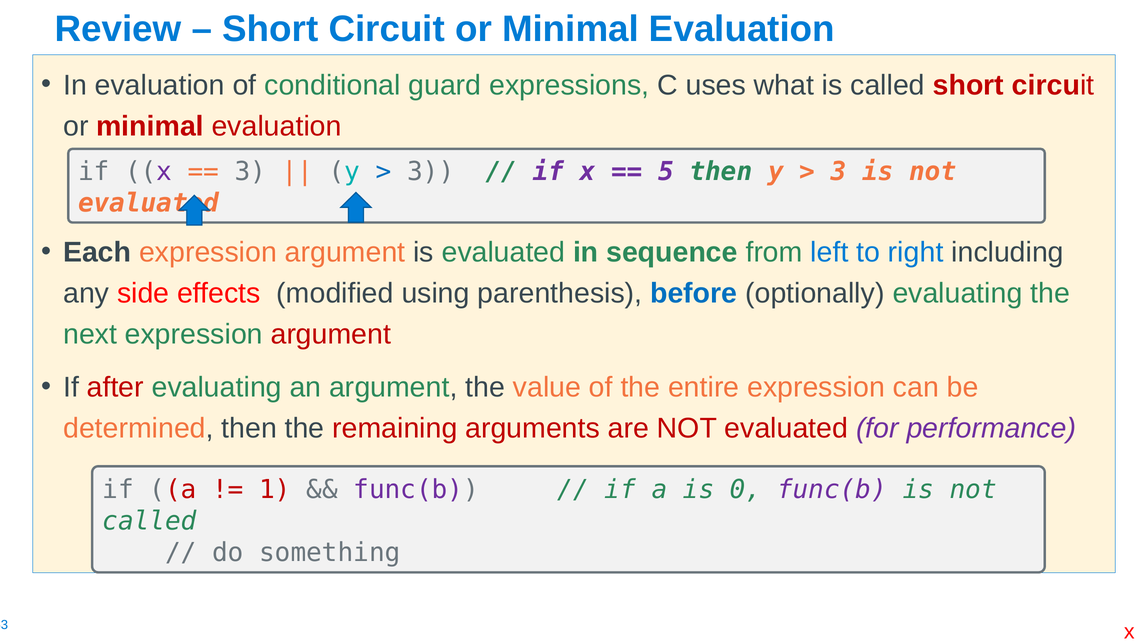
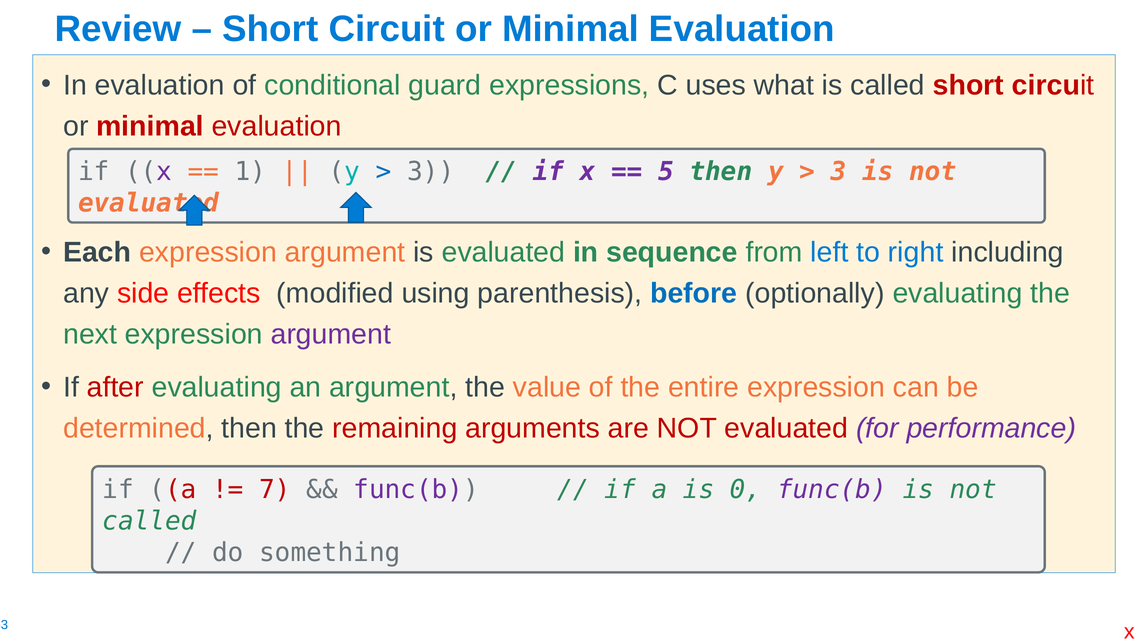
3: 3 -> 1 (250, 172)
argument colour: red -> purple (331, 335)
1: 1 -> 7 (275, 490)
